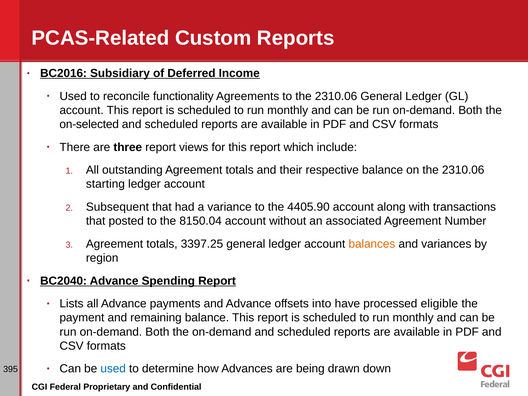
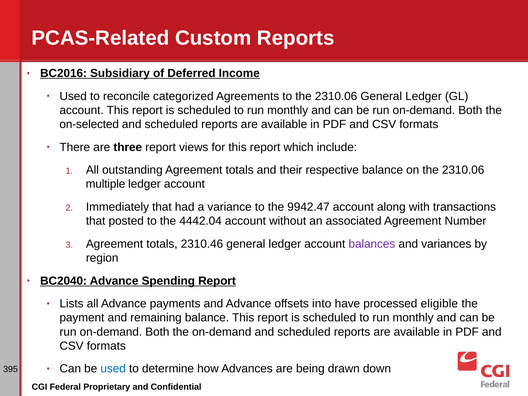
functionality: functionality -> categorized (183, 96)
starting: starting -> multiple (106, 184)
Subsequent: Subsequent -> Immediately (117, 207)
4405.90: 4405.90 -> 9942.47 (308, 207)
8150.04: 8150.04 -> 4442.04 (201, 221)
3397.25: 3397.25 -> 2310.46 (202, 244)
balances colour: orange -> purple (372, 244)
